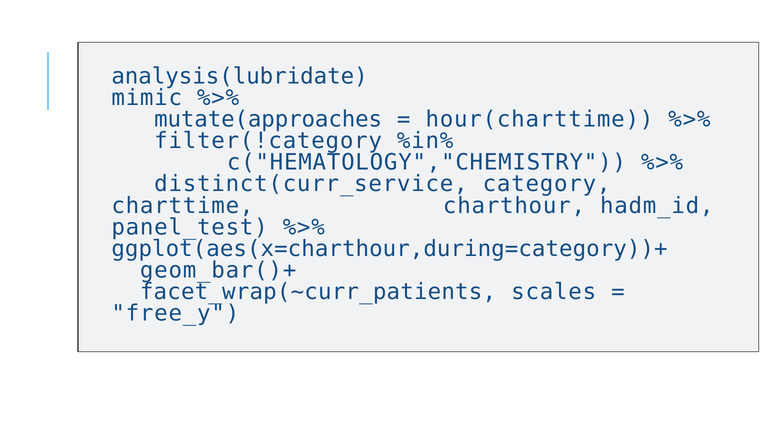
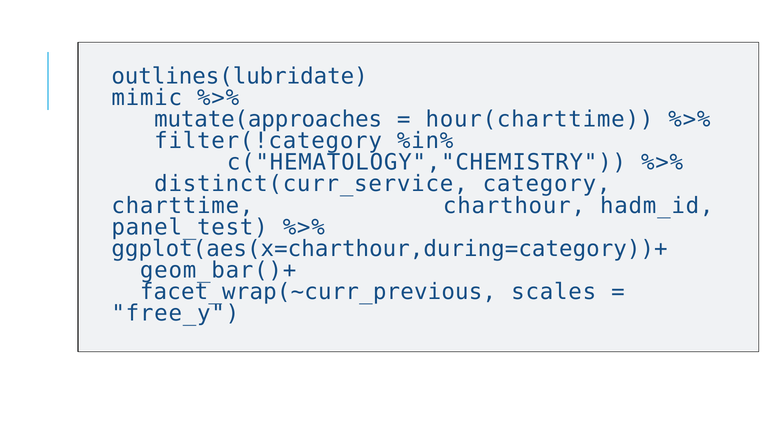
analysis(lubridate: analysis(lubridate -> outlines(lubridate (240, 76)
facet_wrap(~curr_patients: facet_wrap(~curr_patients -> facet_wrap(~curr_previous (318, 292)
